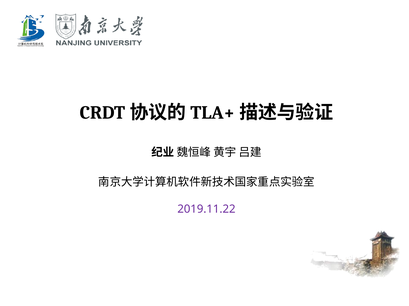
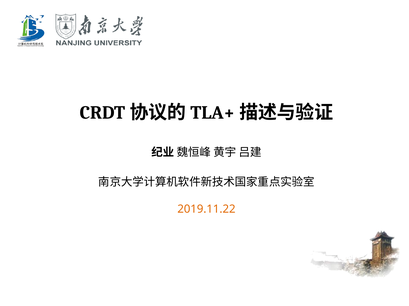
2019.11.22 colour: purple -> orange (206, 210)
